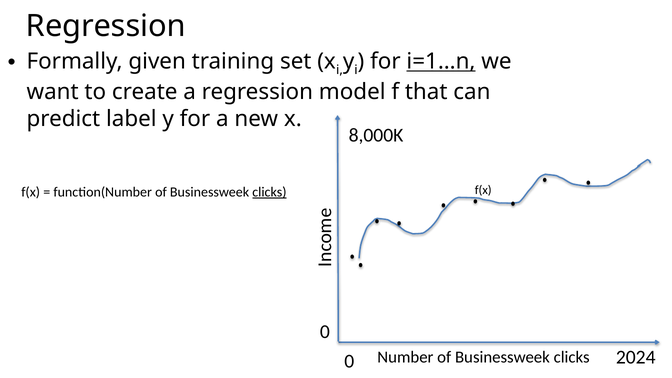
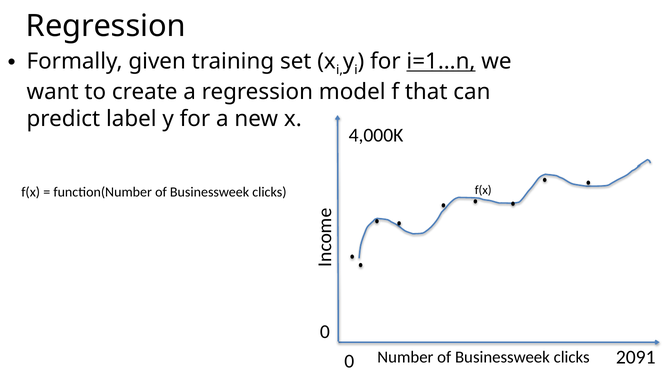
8,000K: 8,000K -> 4,000K (376, 135)
clicks underline: present -> none (269, 192)
2024: 2024 -> 2091 (636, 357)
